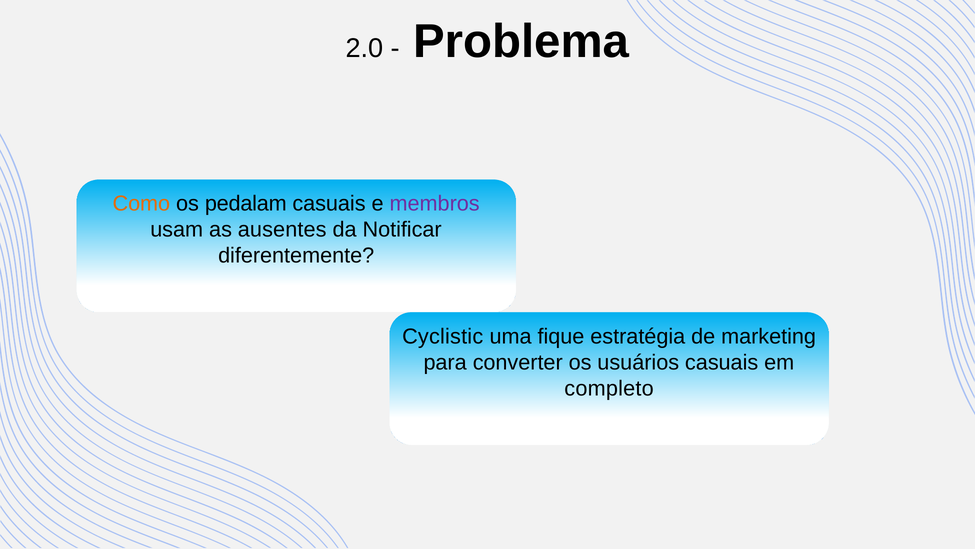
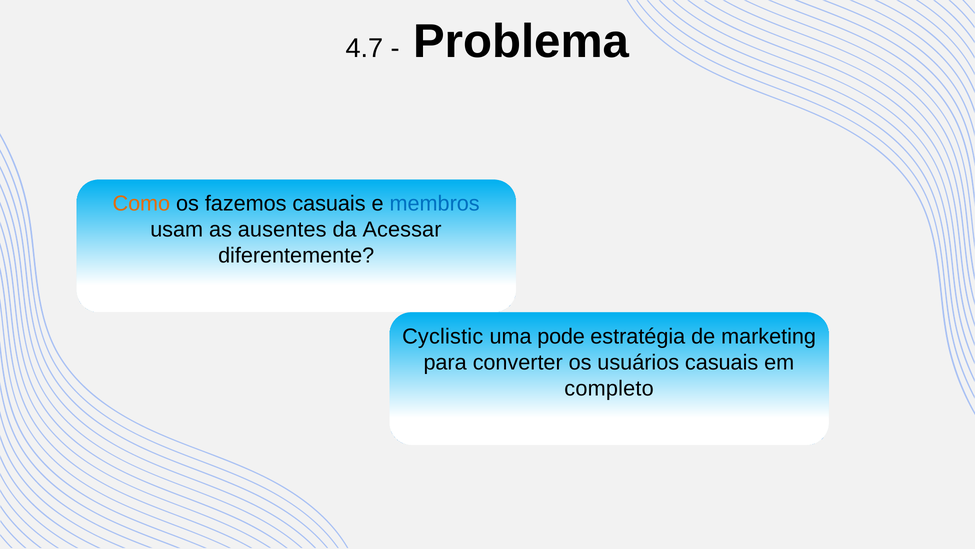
2.0: 2.0 -> 4.7 (365, 48)
pedalam: pedalam -> fazemos (246, 204)
membros colour: purple -> blue (435, 204)
Notificar: Notificar -> Acessar (402, 230)
fique: fique -> pode (561, 336)
